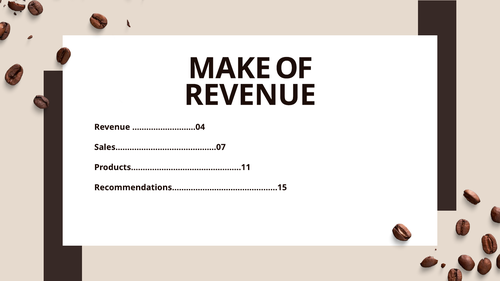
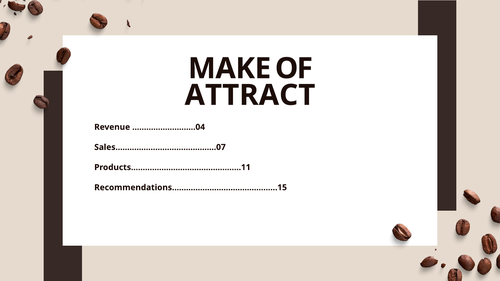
REVENUE: REVENUE -> ATTRACT (250, 95)
